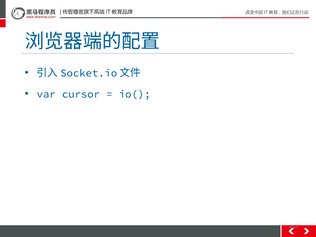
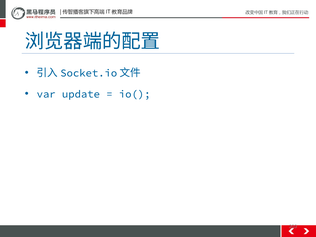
cursor: cursor -> update (81, 94)
